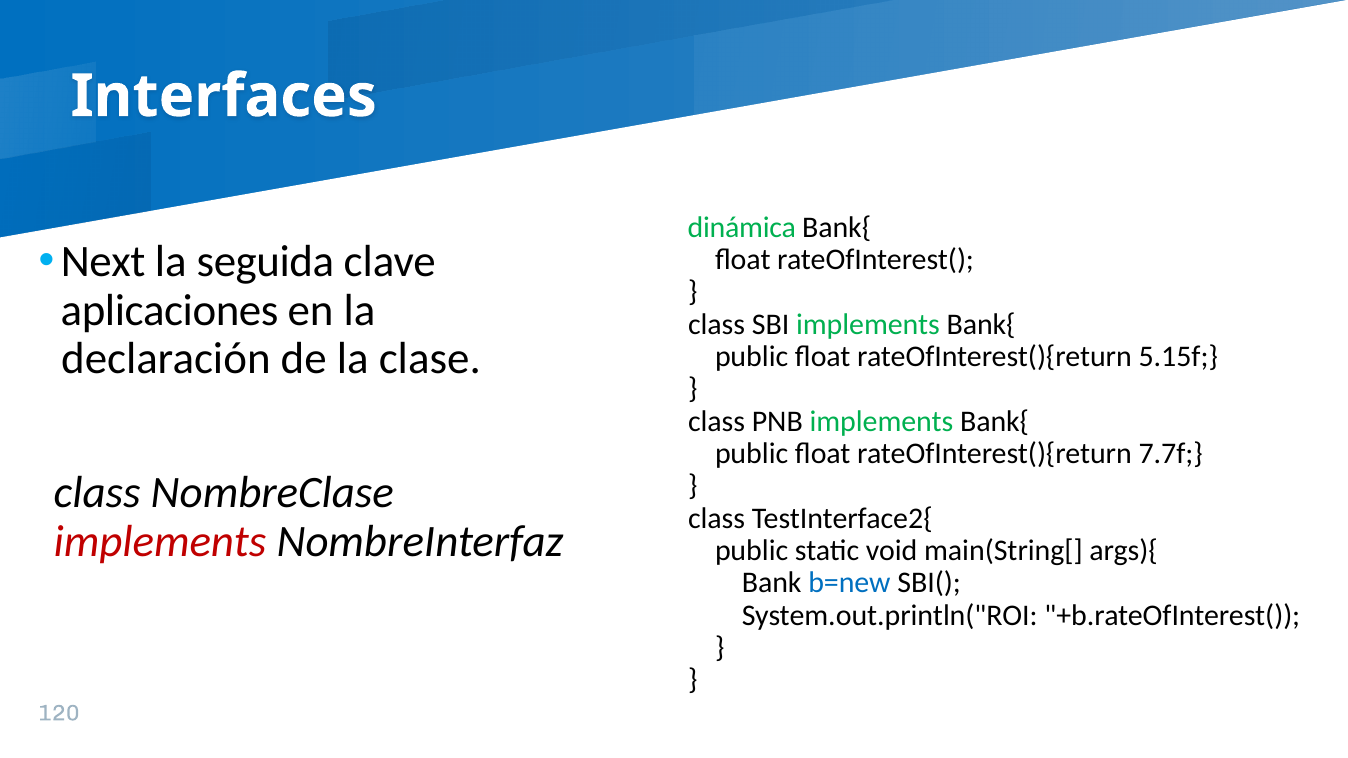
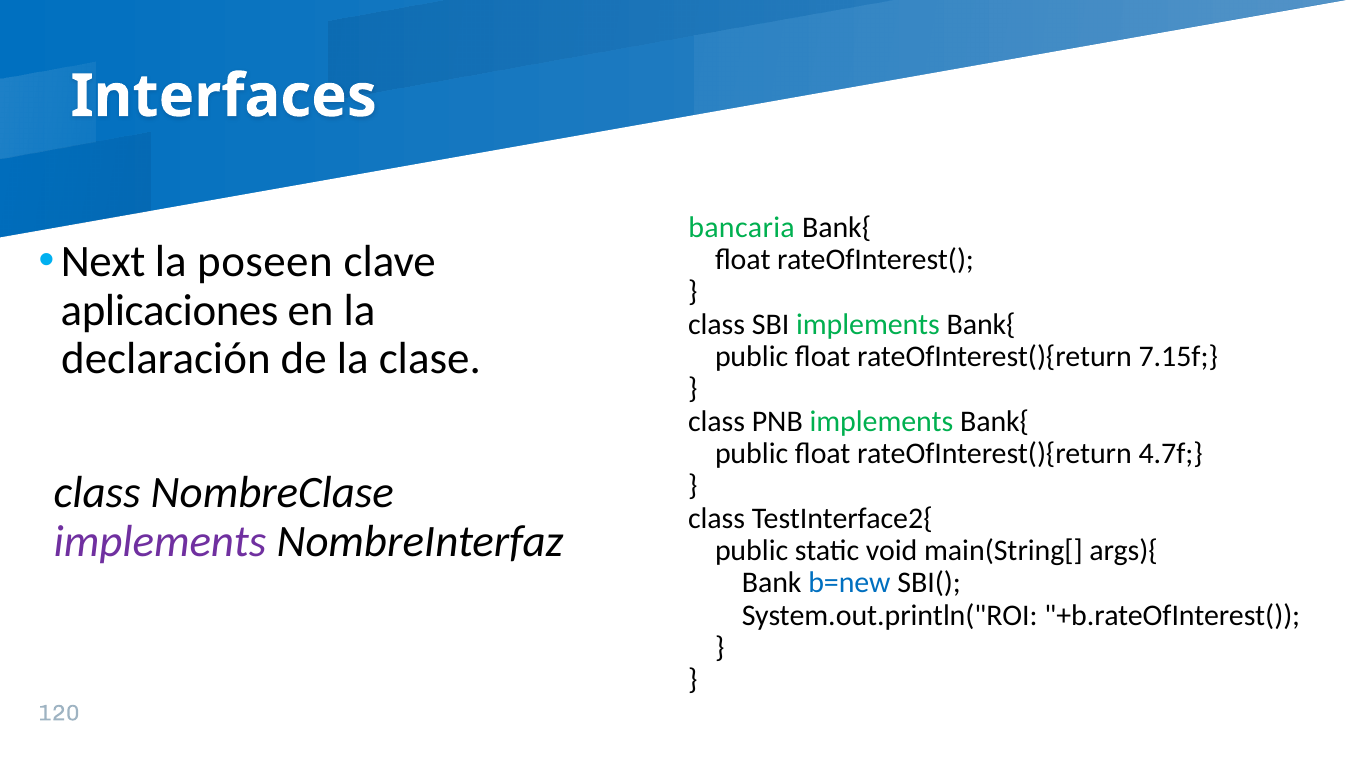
dinámica: dinámica -> bancaria (742, 228)
seguida: seguida -> poseen (265, 262)
5.15f: 5.15f -> 7.15f (1178, 357)
7.7f: 7.7f -> 4.7f (1171, 454)
implements colour: red -> purple (160, 542)
